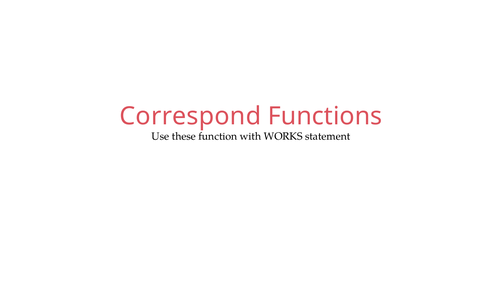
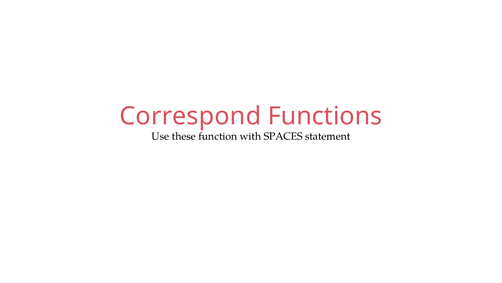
WORKS: WORKS -> SPACES (283, 136)
